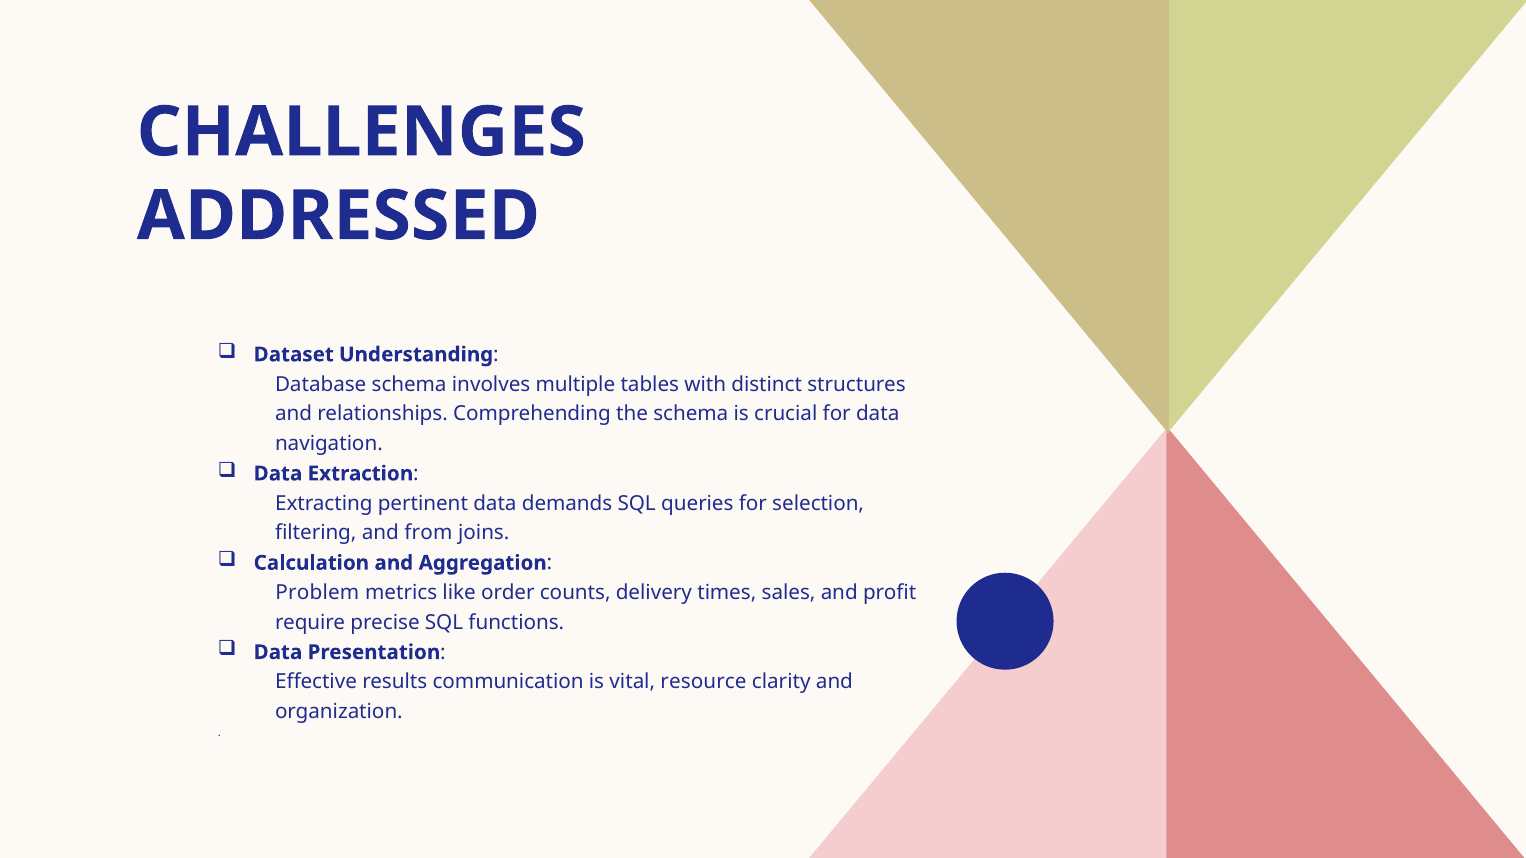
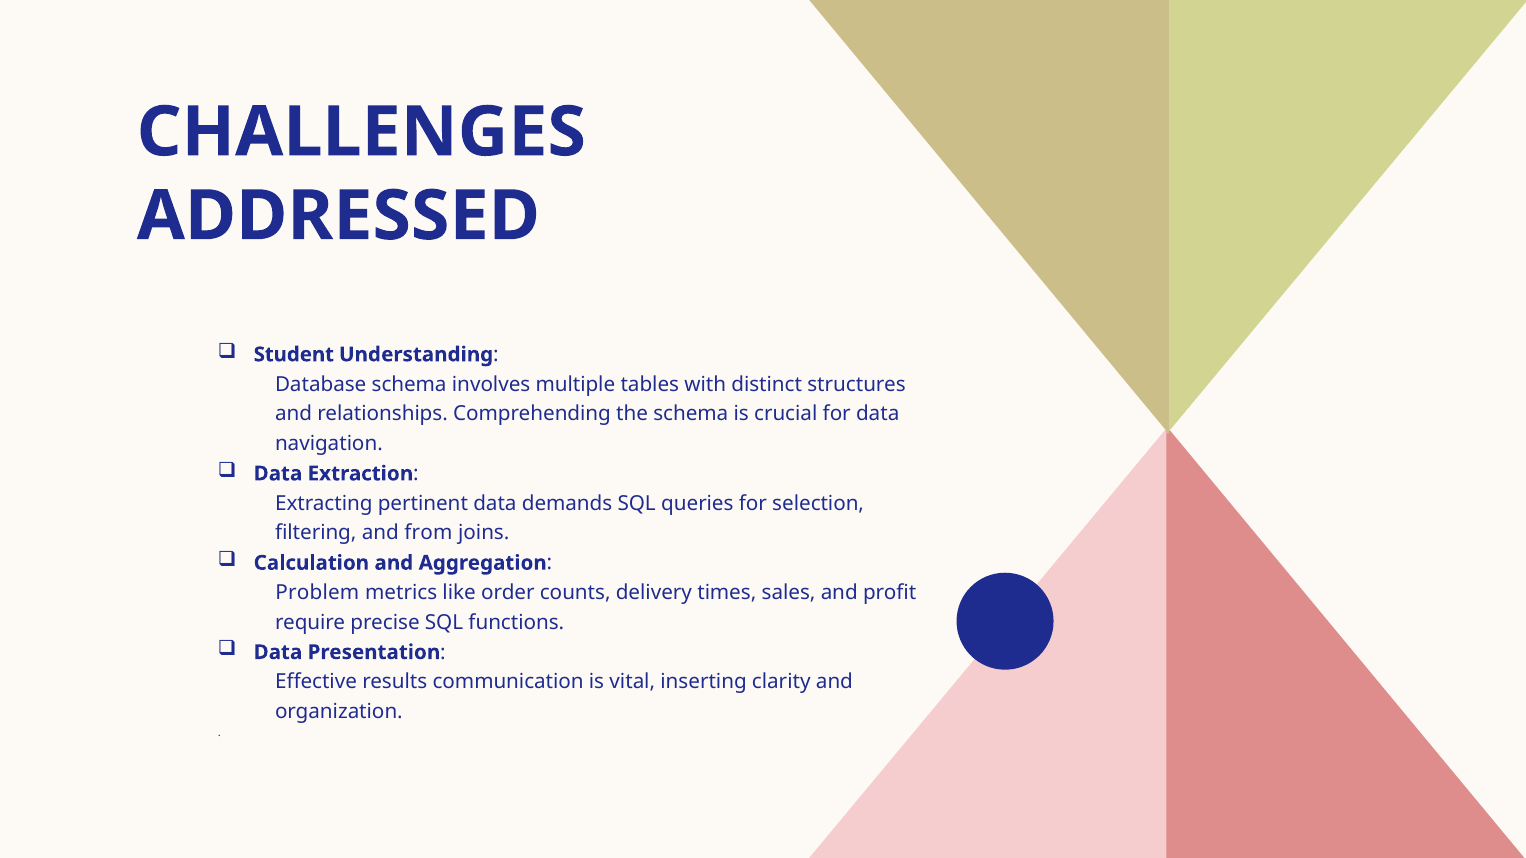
Dataset: Dataset -> Student (294, 355)
resource: resource -> inserting (704, 682)
